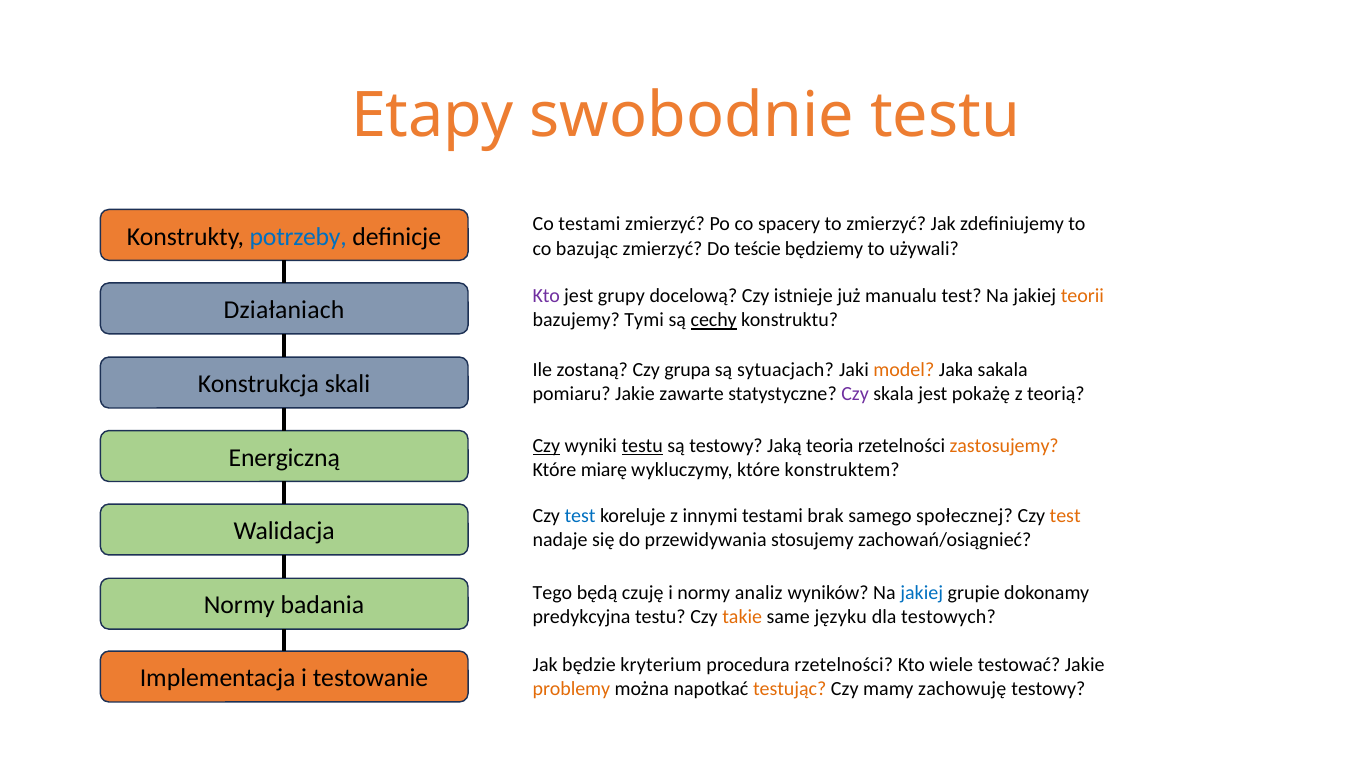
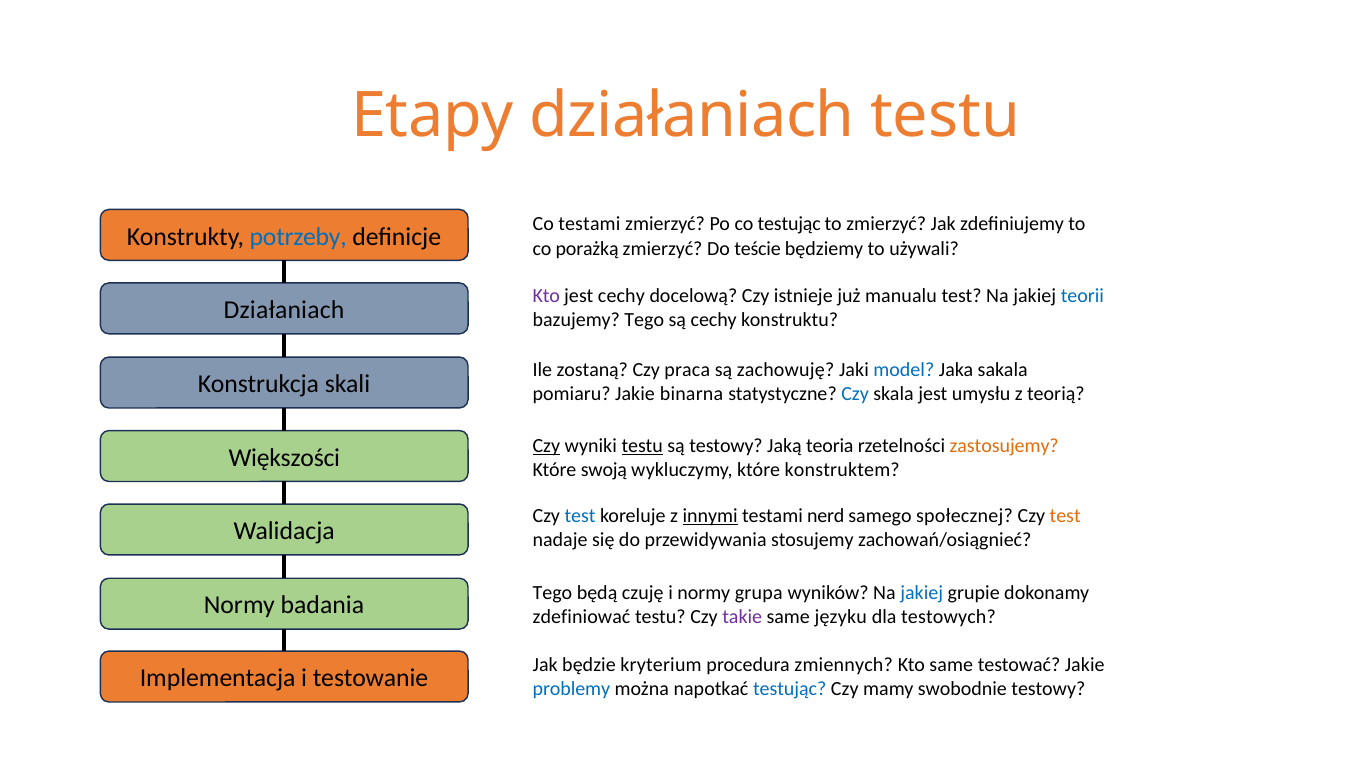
Etapy swobodnie: swobodnie -> działaniach (692, 115)
co spacery: spacery -> testując (789, 224)
bazując: bazując -> porażką (587, 248)
jest grupy: grupy -> cechy (621, 296)
teorii colour: orange -> blue (1082, 296)
bazujemy Tymi: Tymi -> Tego (644, 320)
cechy underline: present -> none (714, 320)
grupa: grupa -> praca (687, 370)
sytuacjach: sytuacjach -> zachowuję (786, 370)
model colour: orange -> blue (904, 370)
zawarte: zawarte -> binarna (692, 394)
Czy colour: purple -> blue (855, 394)
pokażę: pokażę -> umysłu (981, 394)
Energiczną: Energiczną -> Większości (284, 458)
miarę: miarę -> swoją (604, 469)
innymi underline: none -> present (710, 516)
brak: brak -> nerd (826, 516)
analiz: analiz -> grupa (759, 593)
predykcyjna: predykcyjna -> zdefiniować (581, 617)
takie colour: orange -> purple (742, 617)
procedura rzetelności: rzetelności -> zmiennych (844, 665)
Kto wiele: wiele -> same (951, 665)
problemy colour: orange -> blue (571, 689)
testując colour: orange -> blue (790, 689)
zachowuję: zachowuję -> swobodnie (962, 689)
